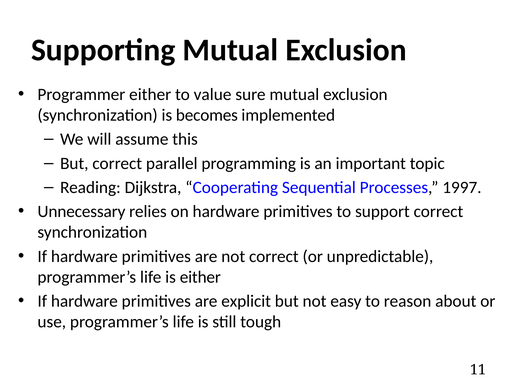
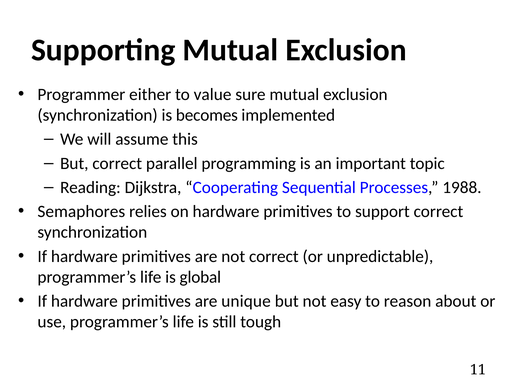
1997: 1997 -> 1988 (462, 187)
Unnecessary: Unnecessary -> Semaphores (81, 211)
is either: either -> global (200, 277)
explicit: explicit -> unique (246, 301)
